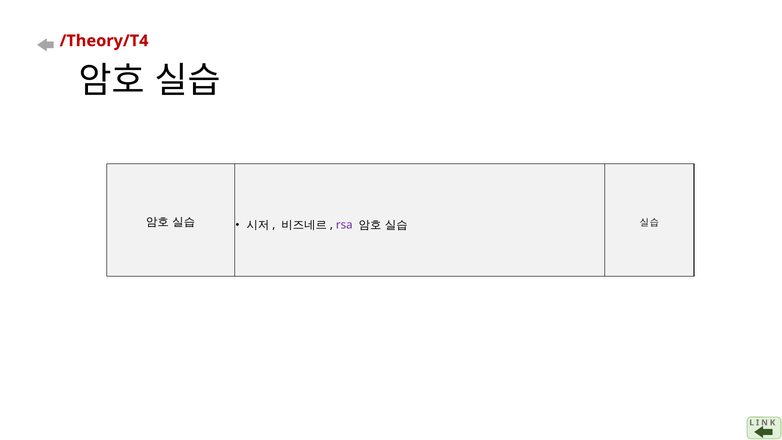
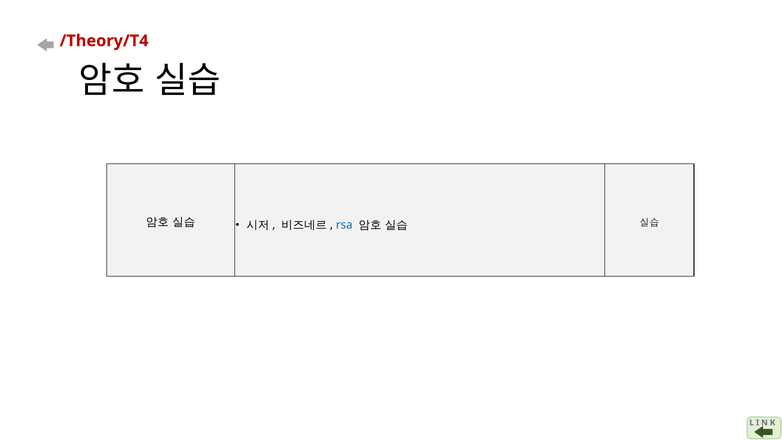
rsa colour: purple -> blue (344, 225)
